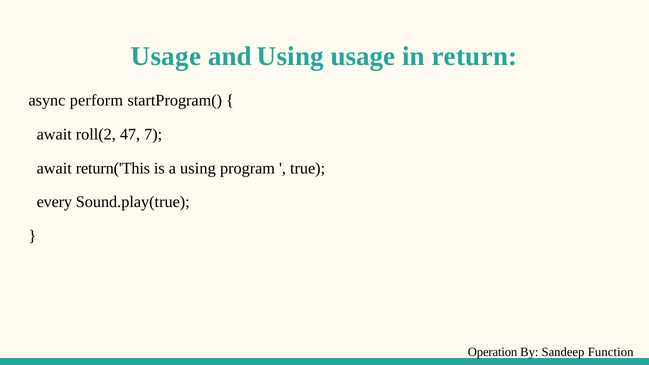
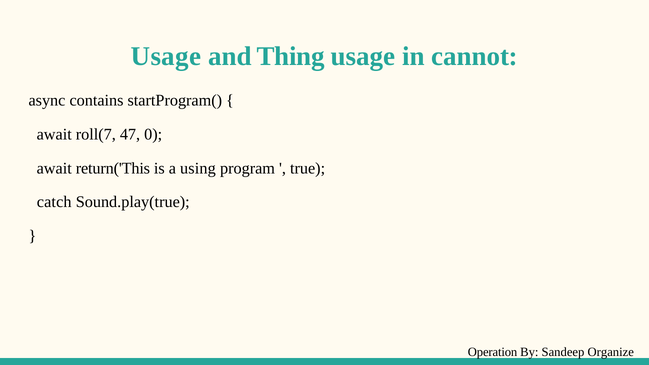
and Using: Using -> Thing (291, 56)
return: return -> cannot (475, 56)
perform: perform -> contains (97, 101)
roll(2: roll(2 -> roll(7 (96, 134)
7: 7 -> 0 (153, 134)
every: every -> catch (54, 202)
Function: Function -> Organize (611, 352)
